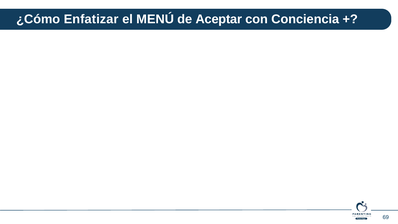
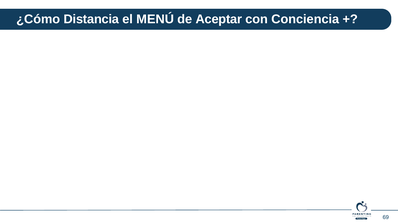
Enfatizar: Enfatizar -> Distancia (91, 19)
